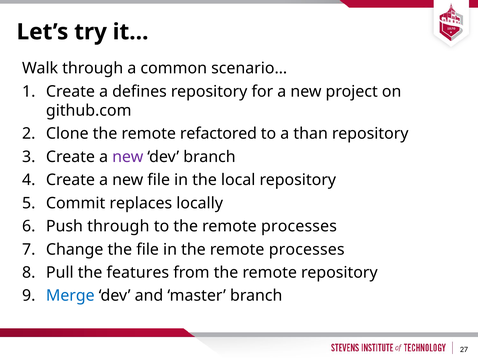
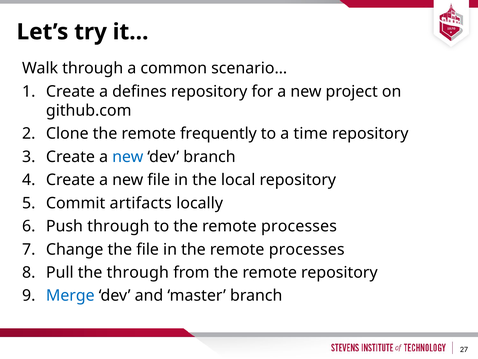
refactored: refactored -> frequently (218, 134)
than: than -> time (311, 134)
new colour: purple -> blue (128, 157)
replaces: replaces -> artifacts (141, 203)
the features: features -> through (138, 272)
